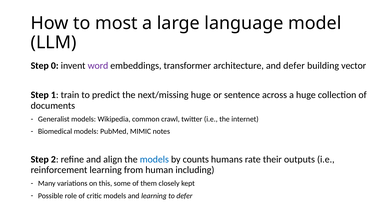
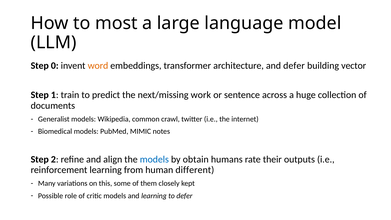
word colour: purple -> orange (98, 66)
next/missing huge: huge -> work (201, 95)
counts: counts -> obtain (196, 159)
including: including -> different (195, 170)
